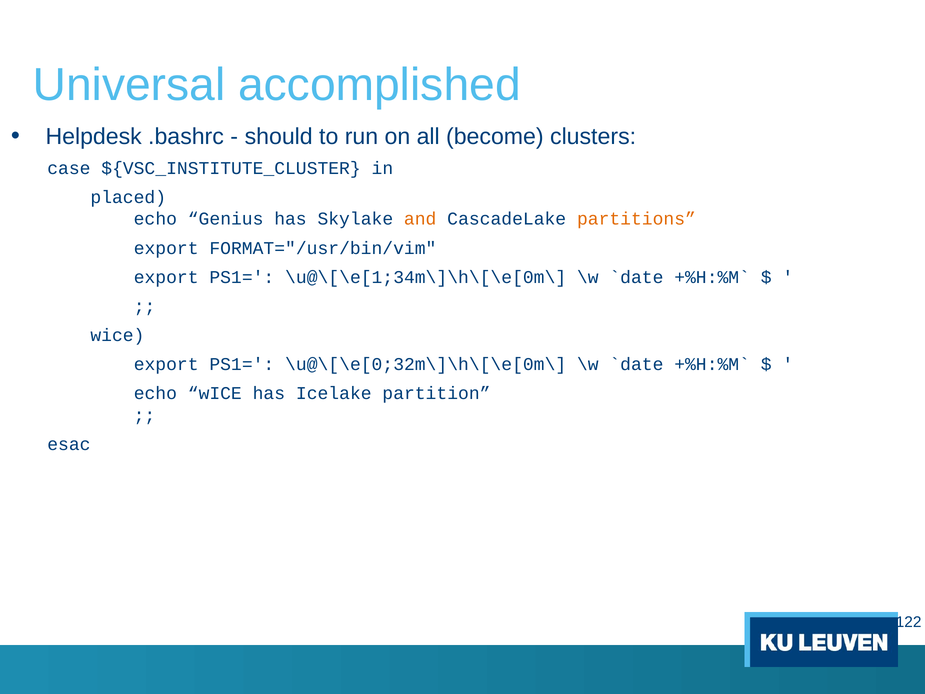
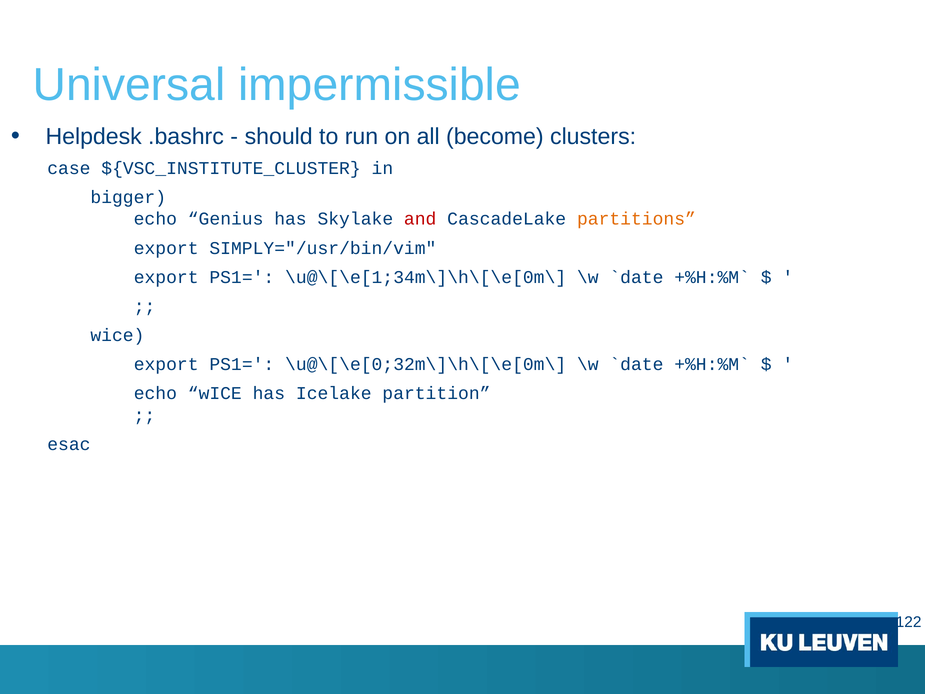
accomplished: accomplished -> impermissible (379, 85)
placed: placed -> bigger (128, 197)
and colour: orange -> red (420, 219)
FORMAT="/usr/bin/vim: FORMAT="/usr/bin/vim -> SIMPLY="/usr/bin/vim (323, 248)
